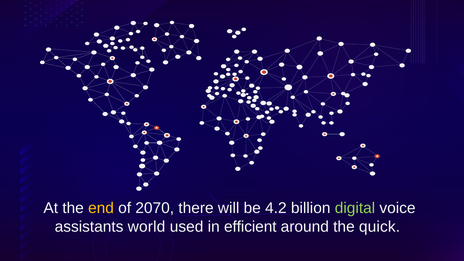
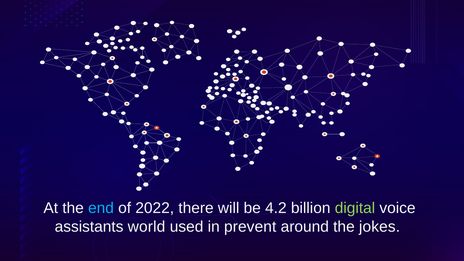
end colour: yellow -> light blue (101, 208)
2070: 2070 -> 2022 (155, 208)
efficient: efficient -> prevent (250, 227)
quick: quick -> jokes (379, 227)
